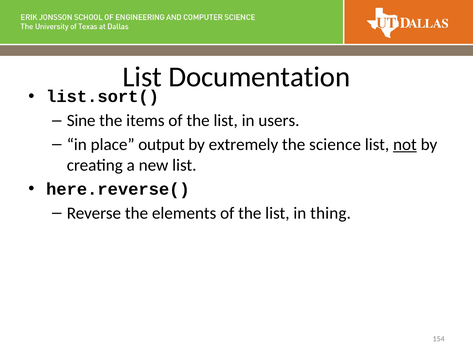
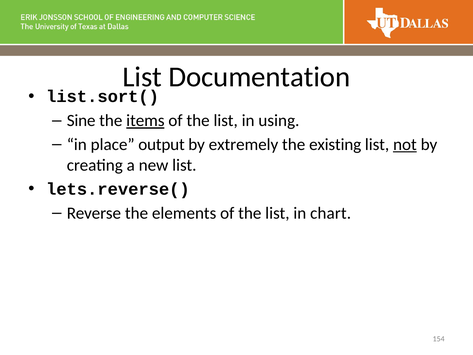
items underline: none -> present (145, 121)
users: users -> using (279, 121)
science: science -> existing (335, 145)
here.reverse(: here.reverse( -> lets.reverse( (118, 189)
thing: thing -> chart (331, 213)
